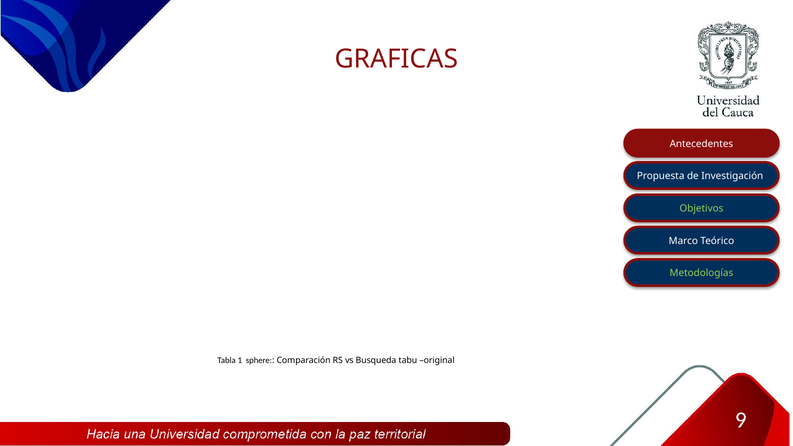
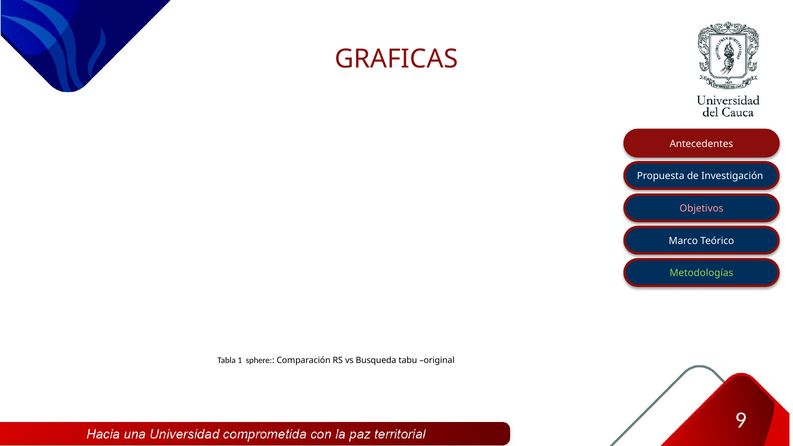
Objetivos colour: light green -> pink (701, 209)
